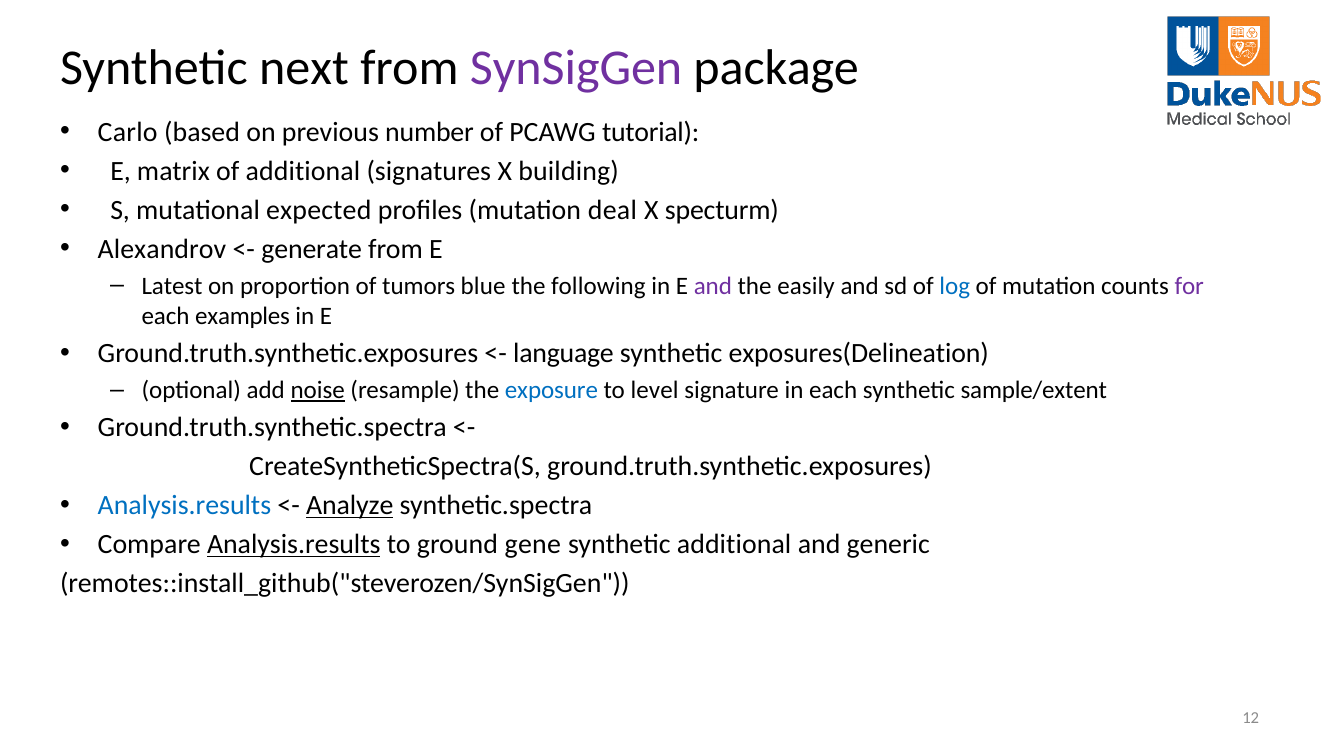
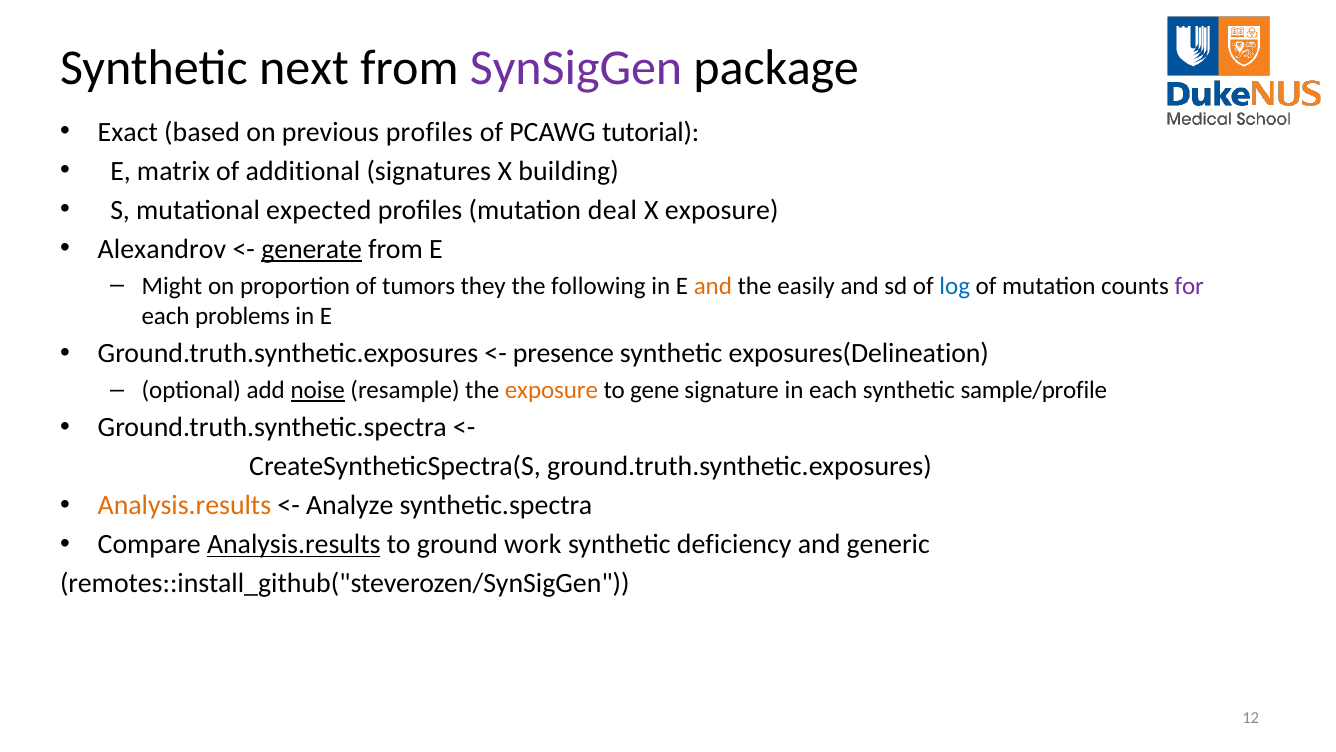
Carlo: Carlo -> Exact (128, 132)
previous number: number -> profiles (429, 132)
X specturm: specturm -> exposure (722, 210)
generate underline: none -> present (312, 249)
Latest: Latest -> Might (172, 286)
blue: blue -> they (483, 286)
and colour: purple -> orange (713, 286)
examples: examples -> problems (243, 316)
language: language -> presence (563, 353)
exposure colour: blue -> orange (551, 390)
level: level -> gene (655, 390)
sample/extent: sample/extent -> sample/profile (1034, 390)
Analysis.results colour: blue -> orange (184, 505)
Analyze underline: present -> none (350, 505)
gene: gene -> work (533, 544)
synthetic additional: additional -> deficiency (734, 544)
